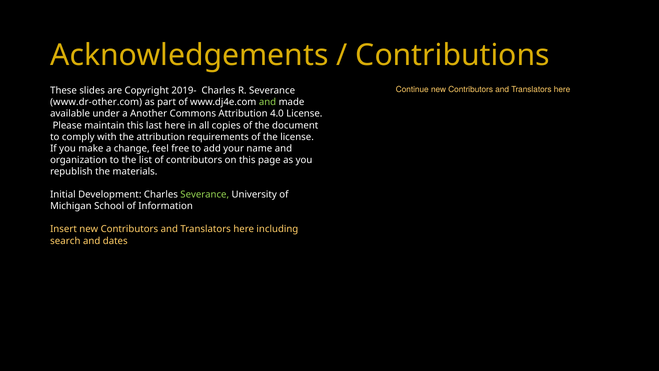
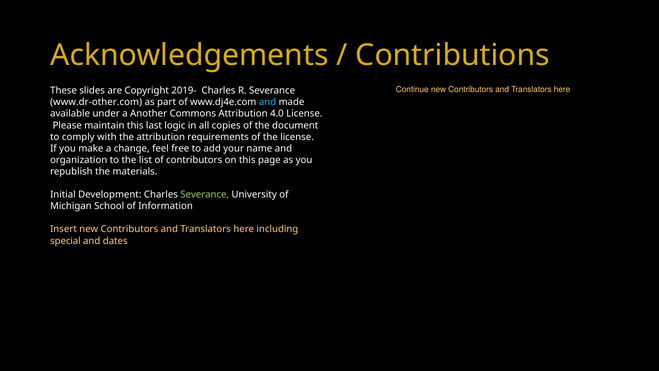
and colour: light green -> light blue (268, 102)
last here: here -> logic (175, 125)
search: search -> special (65, 241)
